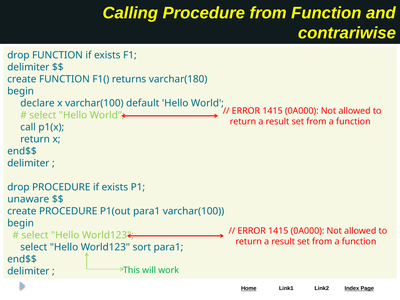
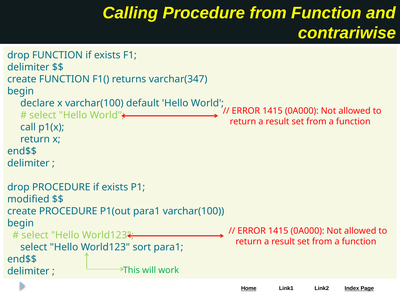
varchar(180: varchar(180 -> varchar(347 (178, 79)
unaware: unaware -> modified (28, 199)
